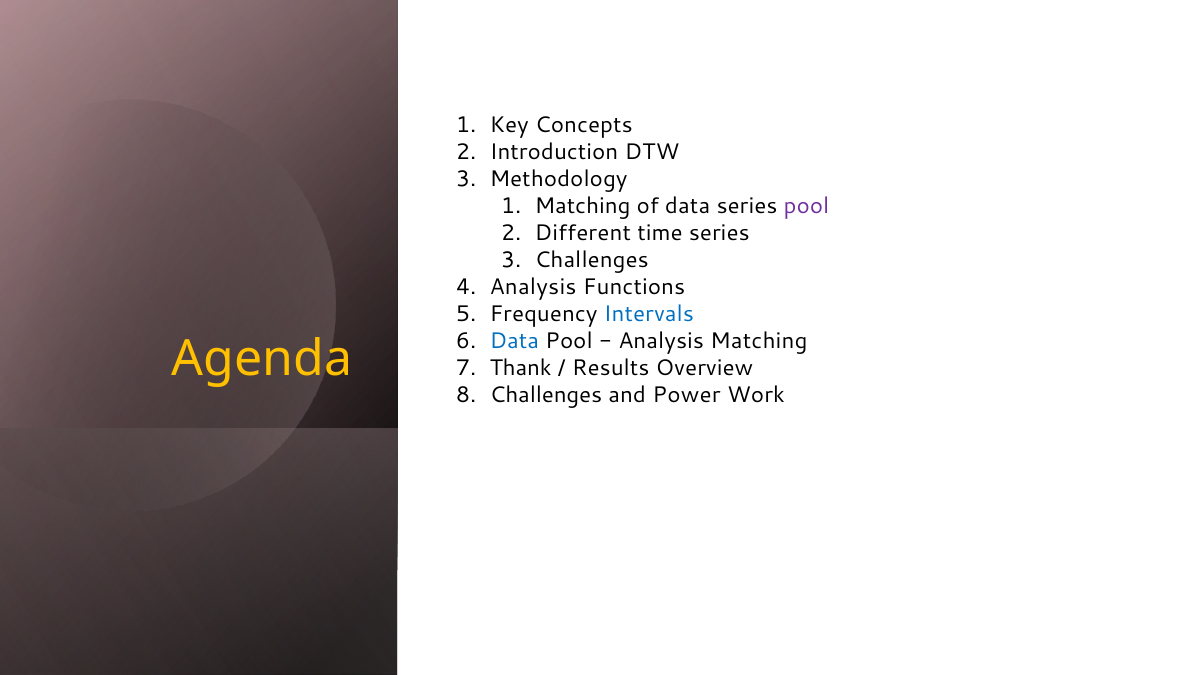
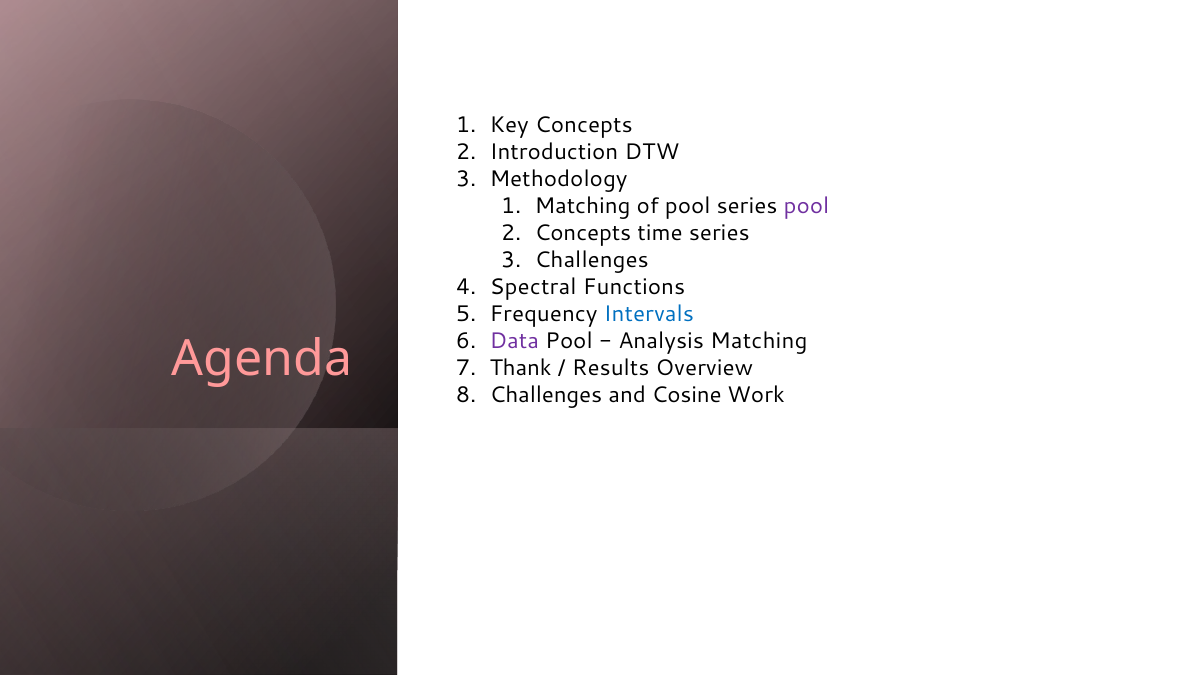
of data: data -> pool (688, 206)
Different: Different -> Concepts (583, 233)
Analysis: Analysis -> Spectral (533, 287)
Data colour: blue -> purple (514, 341)
Agenda colour: yellow -> pink (262, 359)
Power: Power -> Cosine (687, 395)
